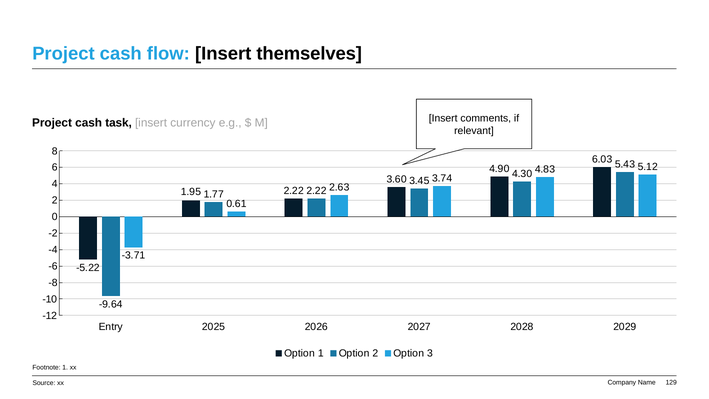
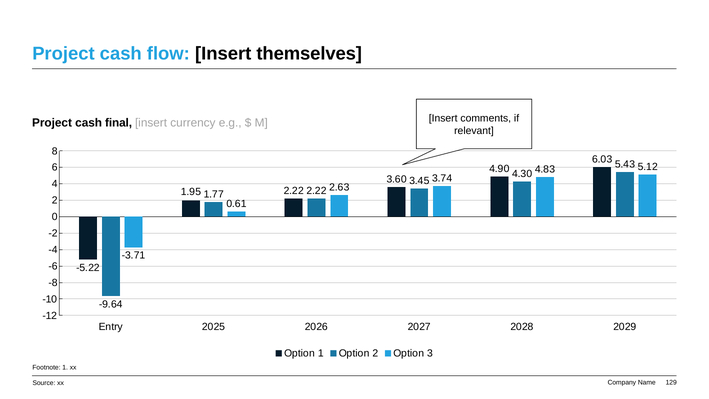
task: task -> final (119, 123)
